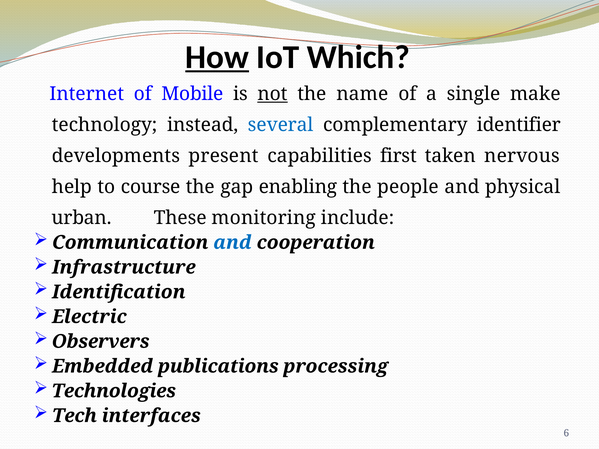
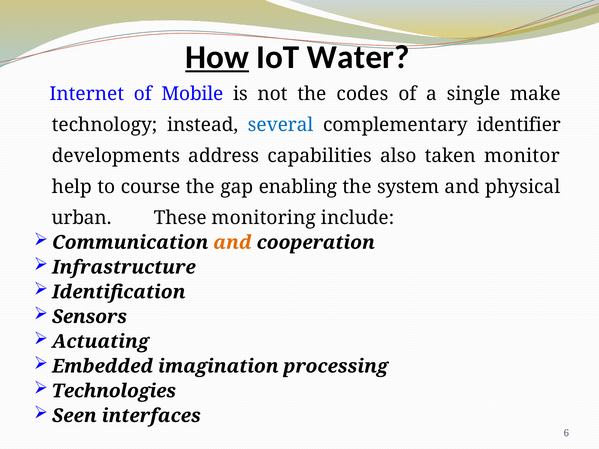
Which: Which -> Water (358, 57)
not underline: present -> none (273, 94)
name: name -> codes (362, 94)
present: present -> address (224, 156)
first: first -> also (398, 156)
nervous: nervous -> monitor (522, 156)
people: people -> system (408, 187)
and colour: blue -> orange (232, 243)
Electric: Electric -> Sensors (89, 317)
Observers: Observers -> Actuating (100, 342)
publications: publications -> imagination (218, 366)
Tech: Tech -> Seen (74, 416)
